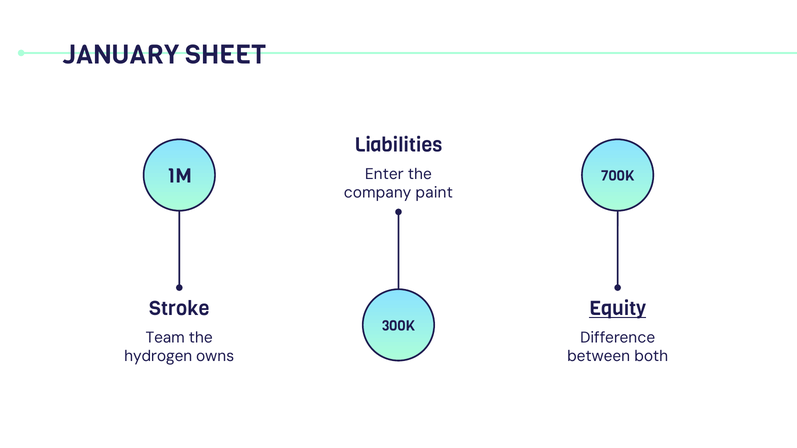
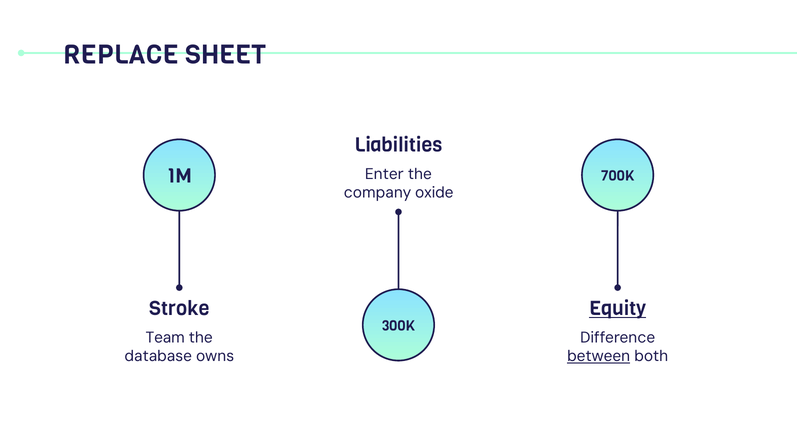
JANUARY: JANUARY -> REPLACE (121, 55)
paint: paint -> oxide (434, 193)
hydrogen: hydrogen -> database (158, 357)
between underline: none -> present (599, 357)
